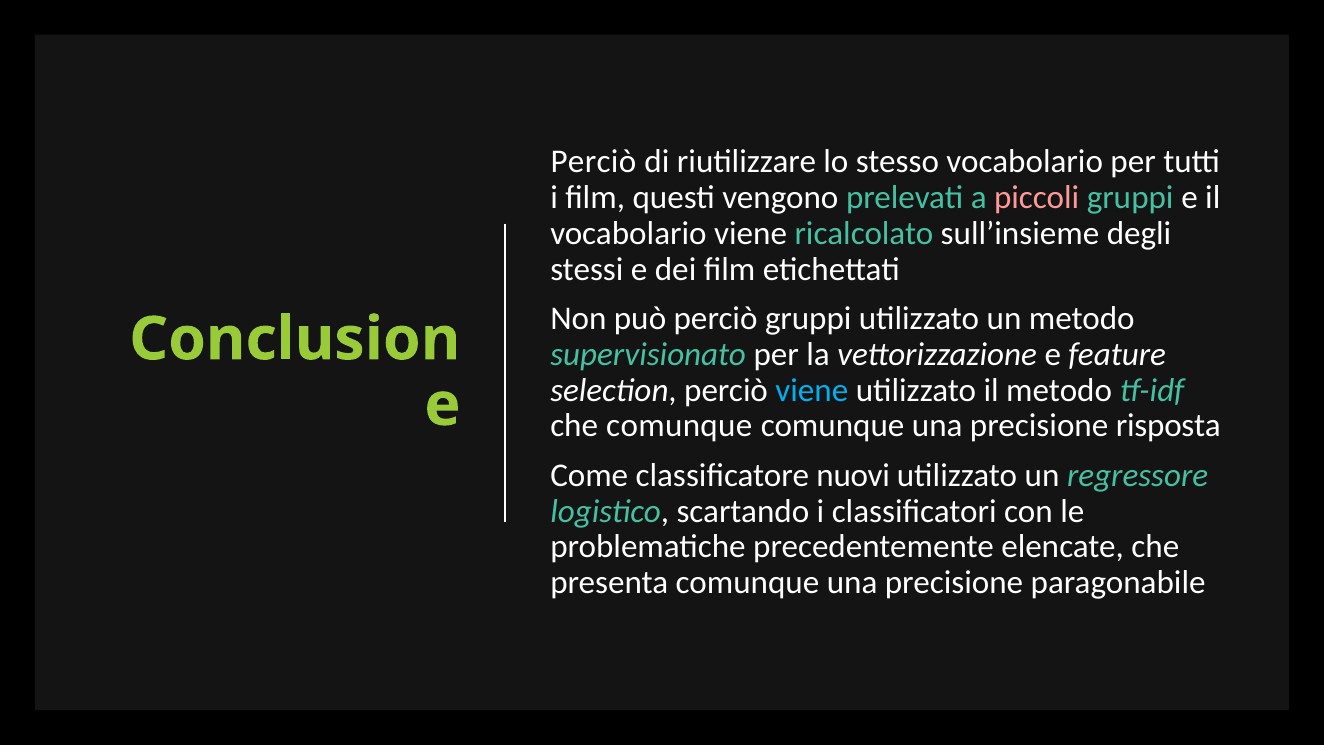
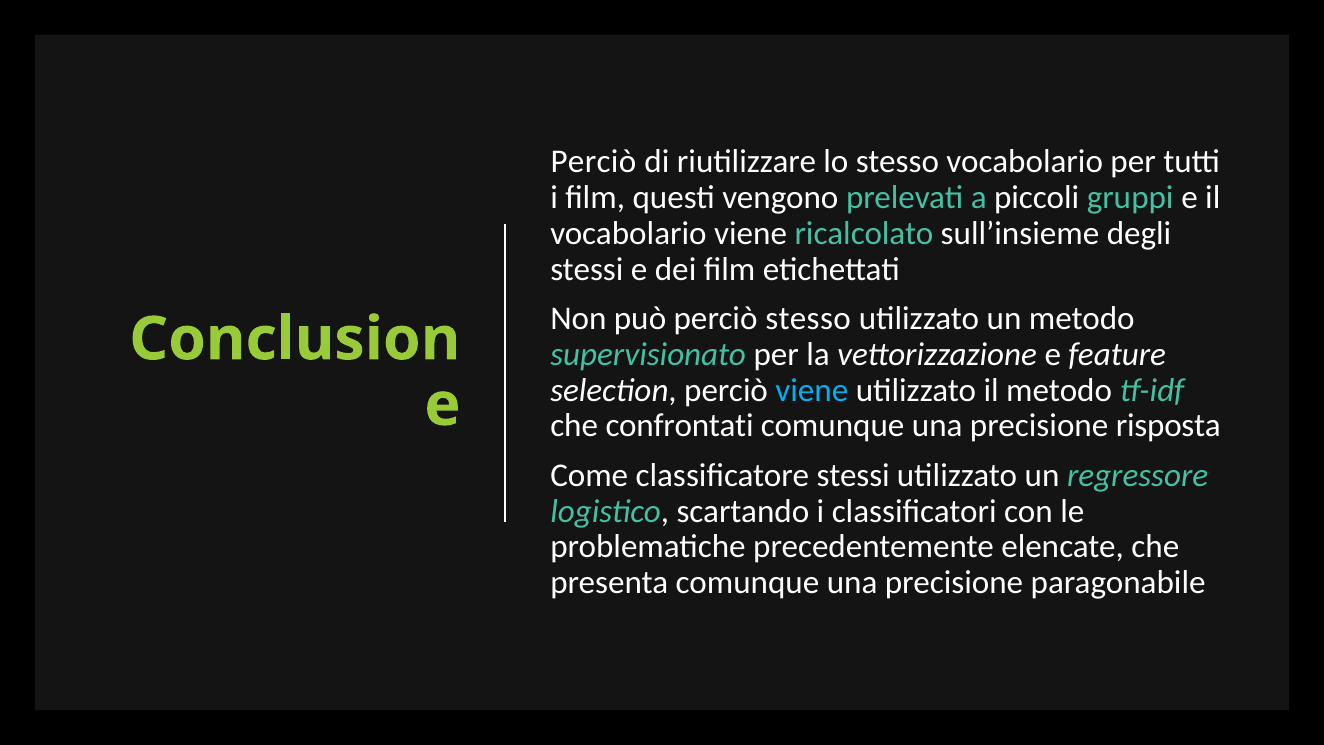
piccoli colour: pink -> white (1037, 198)
perciò gruppi: gruppi -> stesso (808, 319)
che comunque: comunque -> confrontati (680, 426)
classificatore nuovi: nuovi -> stessi (853, 475)
